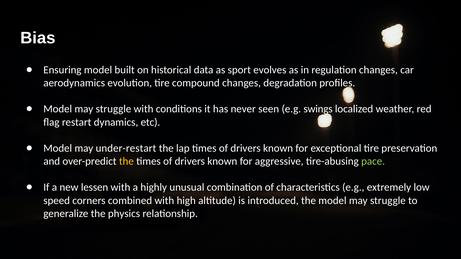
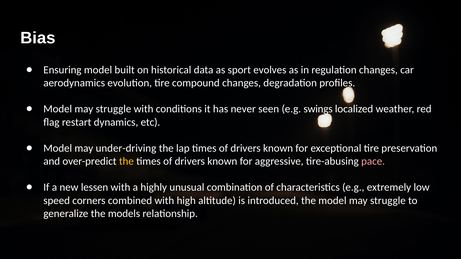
under-restart: under-restart -> under-driving (126, 148)
pace colour: light green -> pink (373, 161)
physics: physics -> models (124, 214)
